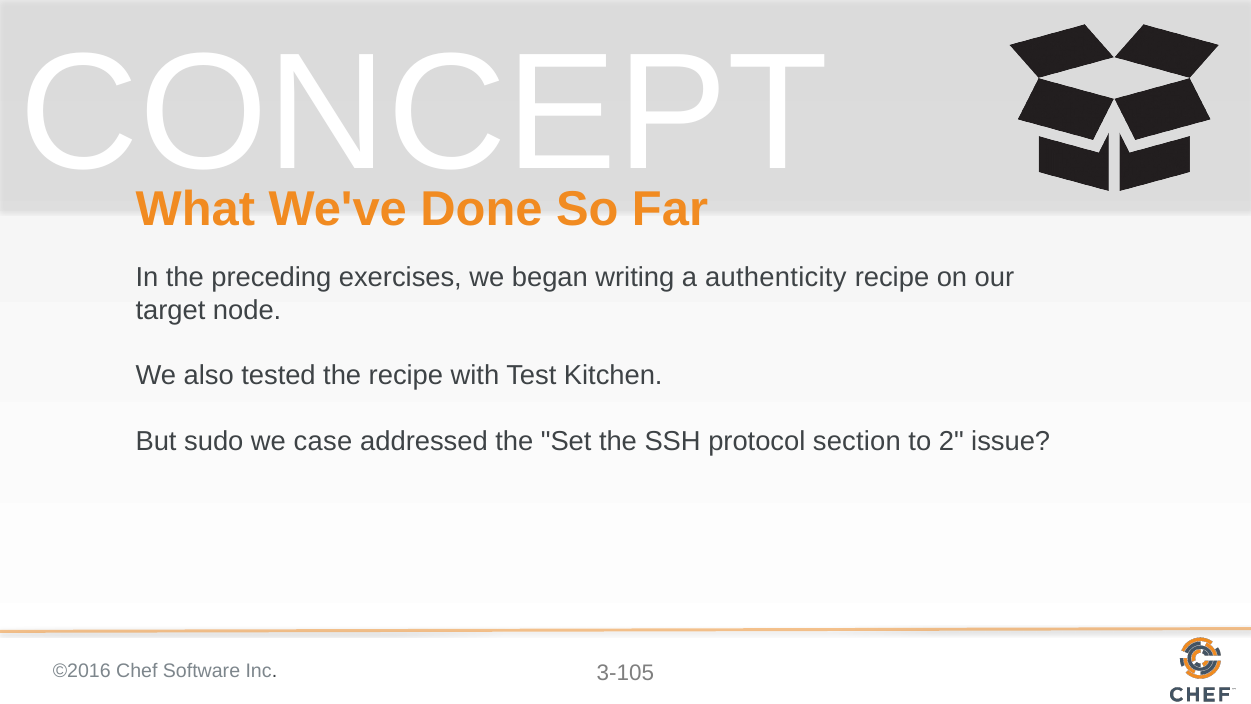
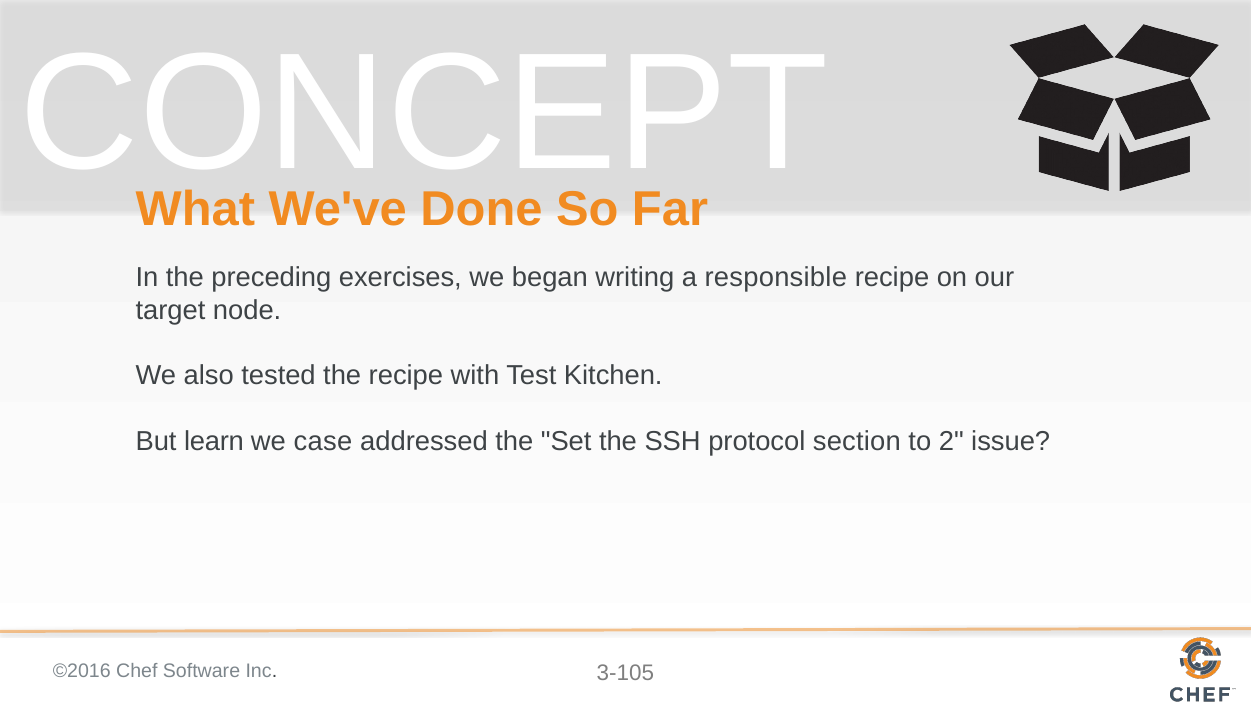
authenticity: authenticity -> responsible (776, 277)
sudo: sudo -> learn (214, 441)
